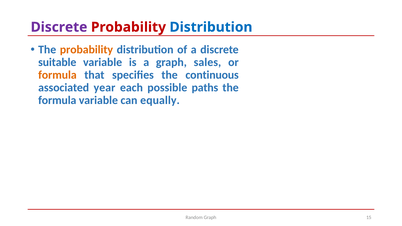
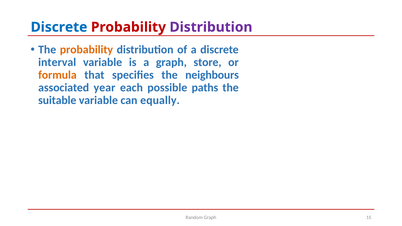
Discrete colour: purple -> blue (59, 27)
Distribution colour: blue -> purple (211, 27)
suitable: suitable -> interval (57, 62)
sales: sales -> store (208, 62)
continuous: continuous -> neighbours (212, 75)
formula: formula -> suitable (57, 100)
